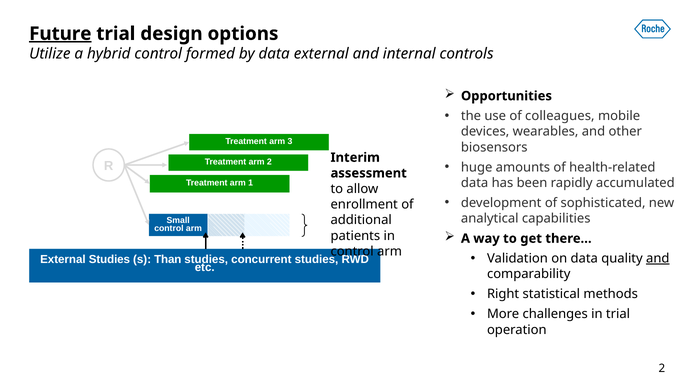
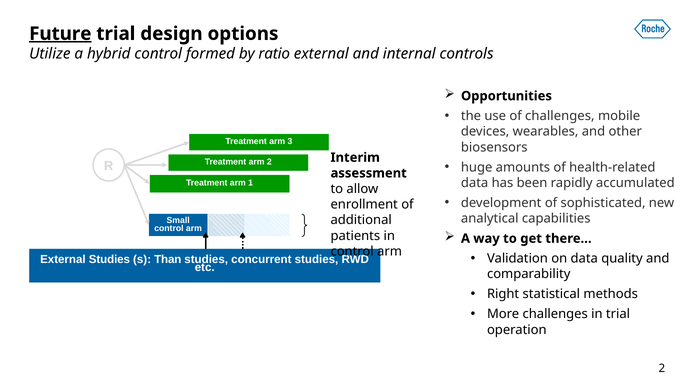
by data: data -> ratio (274, 54)
of colleagues: colleagues -> challenges (560, 116)
and underline: present -> none (658, 258)
